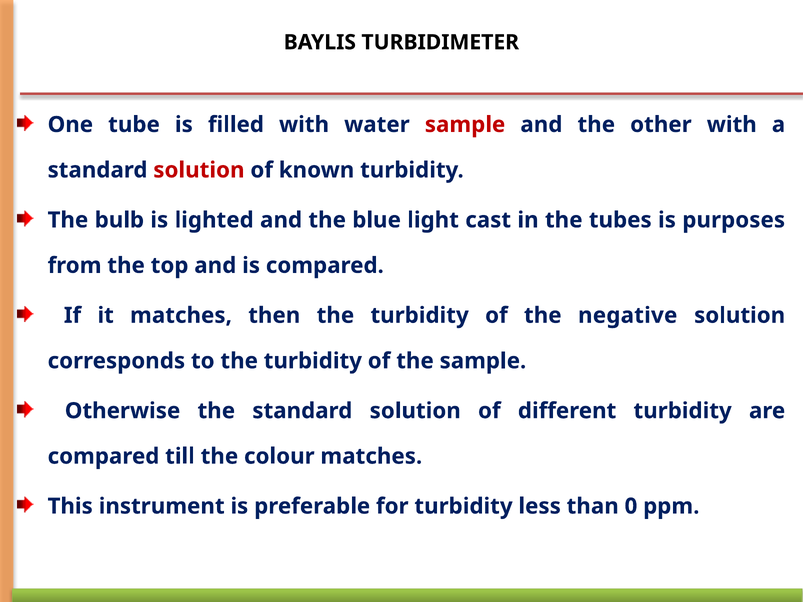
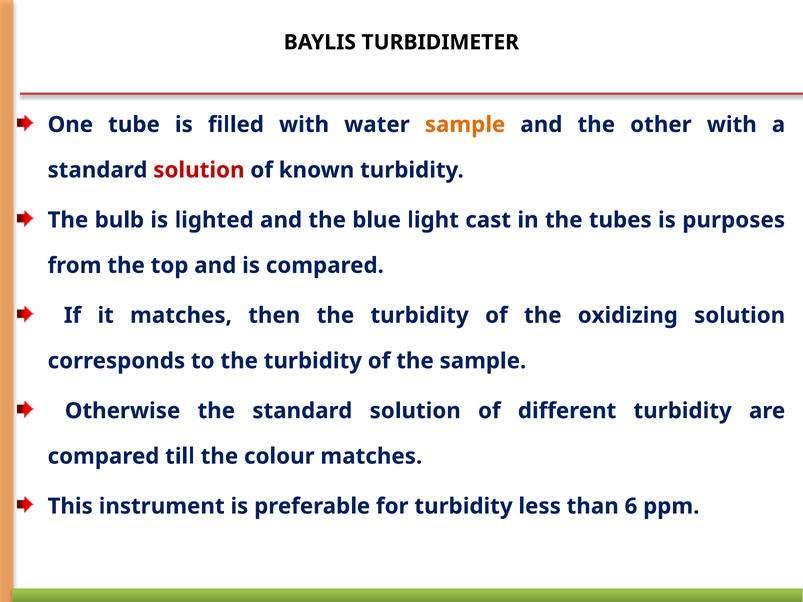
sample colour: red -> orange (465, 125)
negative: negative -> oxidizing (628, 316)
0: 0 -> 6 (631, 506)
